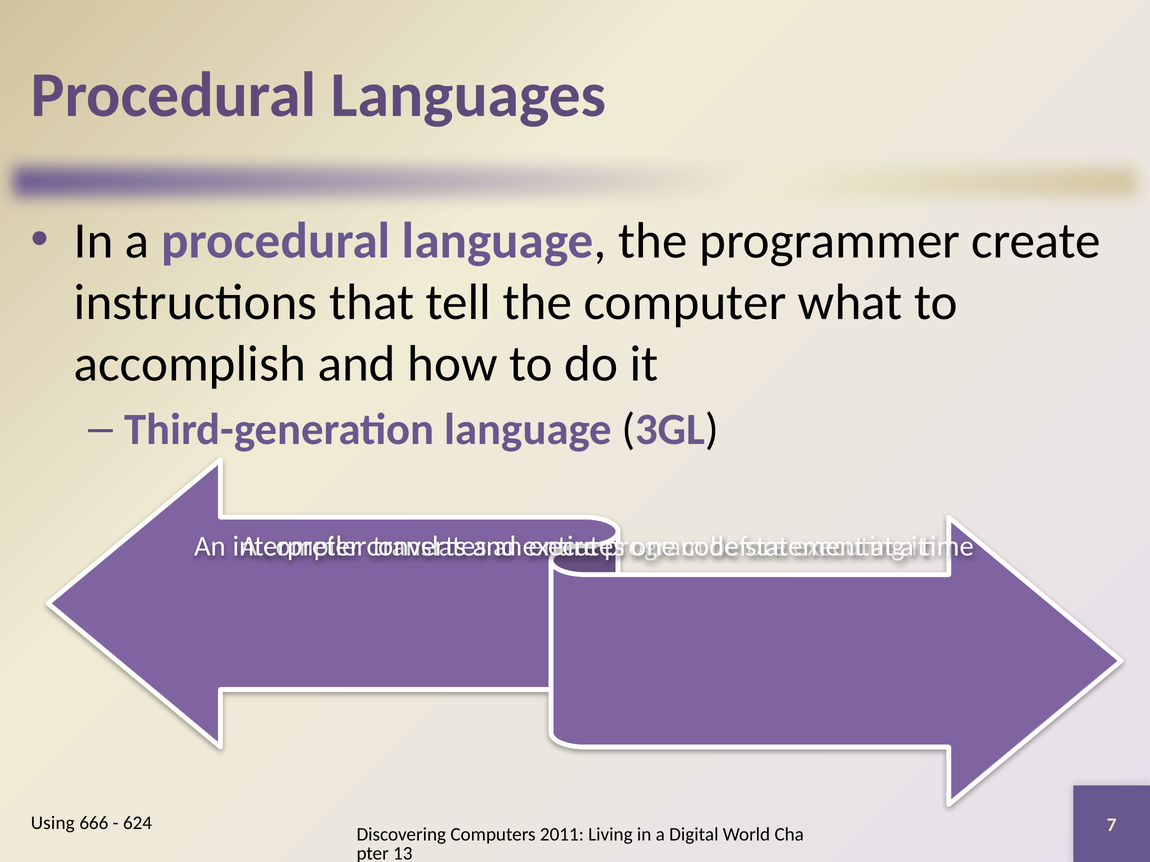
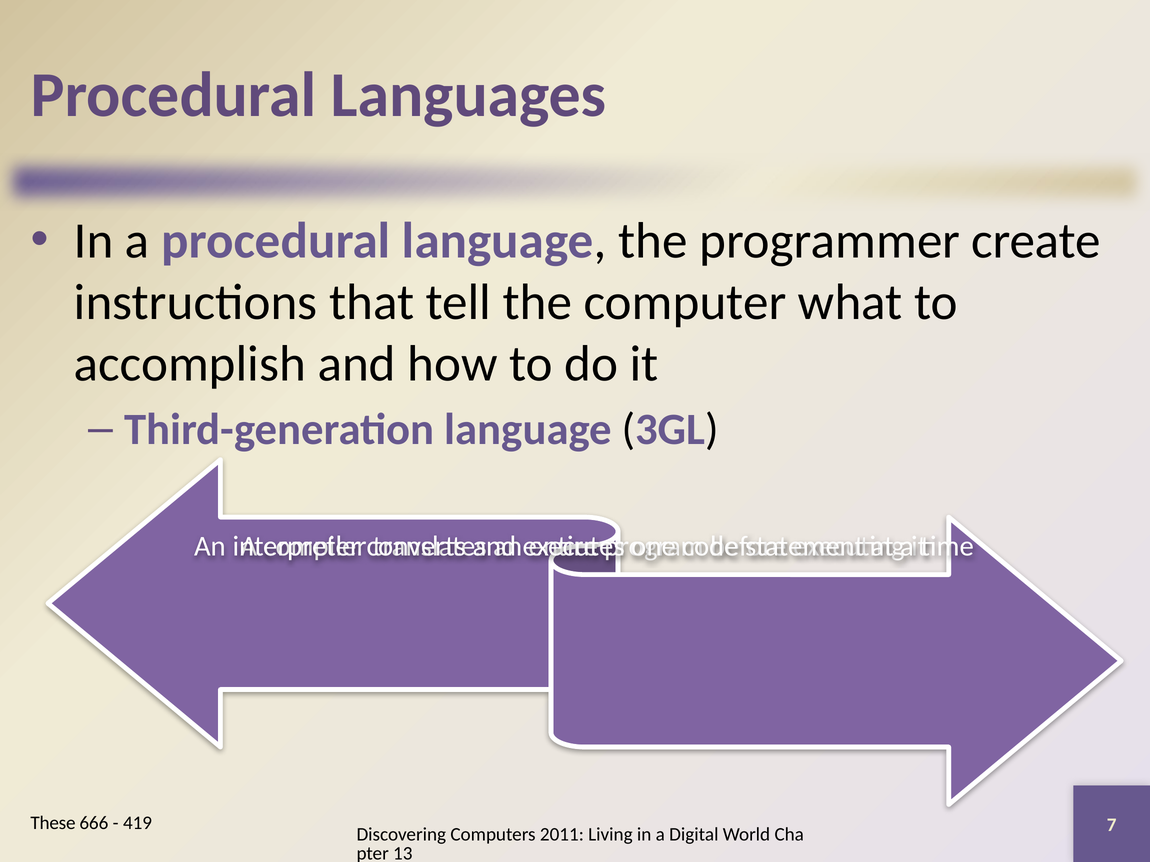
Using: Using -> These (53, 824)
624: 624 -> 419 (138, 824)
